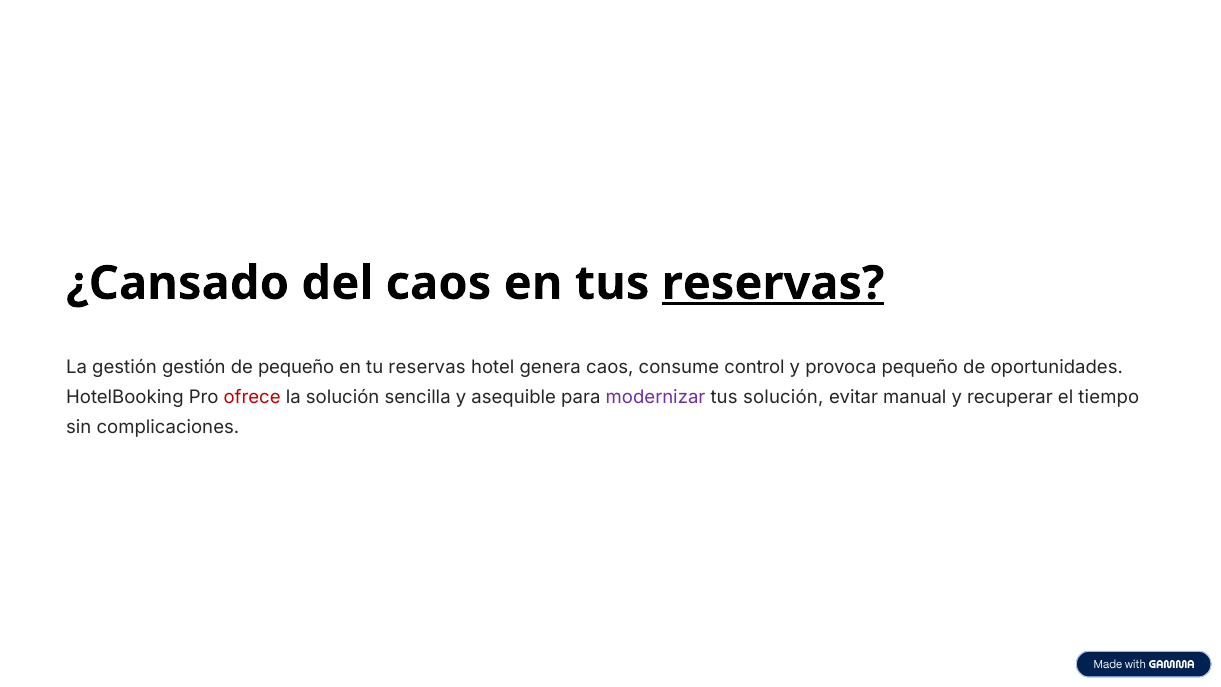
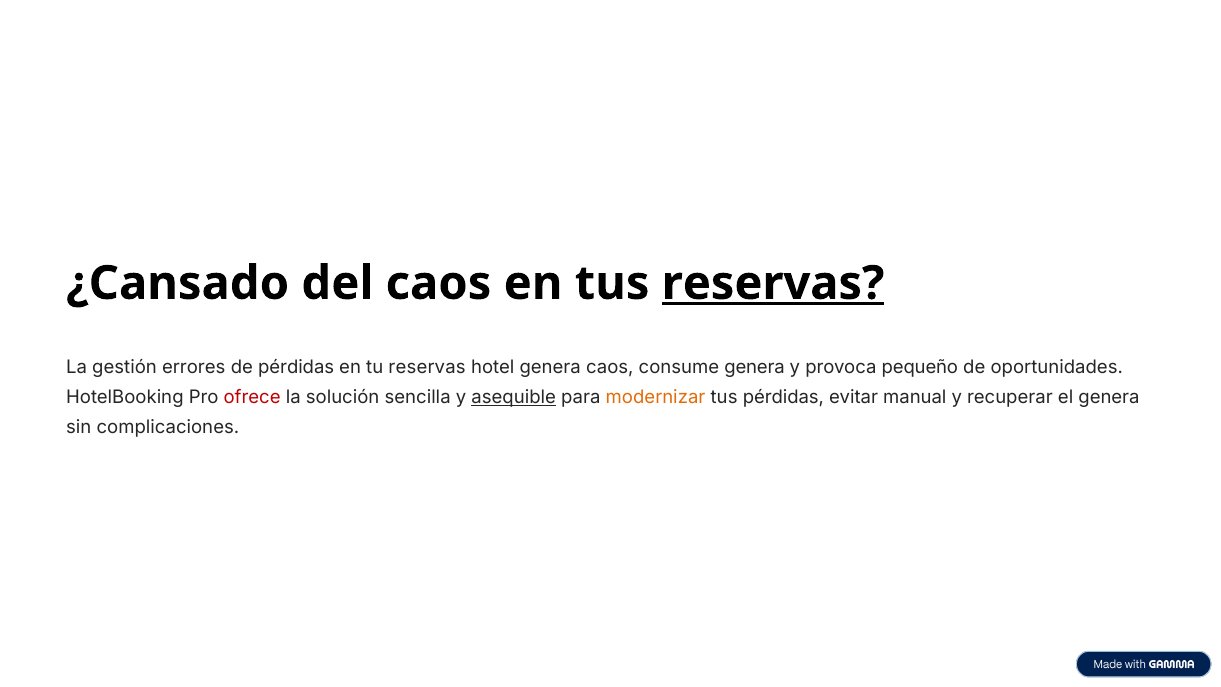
gestión gestión: gestión -> errores (194, 367)
de pequeño: pequeño -> pérdidas (296, 367)
consume control: control -> genera (755, 367)
asequible underline: none -> present (514, 397)
modernizar colour: purple -> orange (656, 397)
tus solución: solución -> pérdidas (783, 397)
el tiempo: tiempo -> genera (1109, 397)
